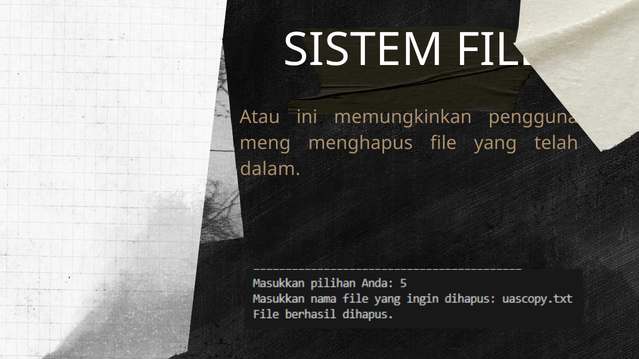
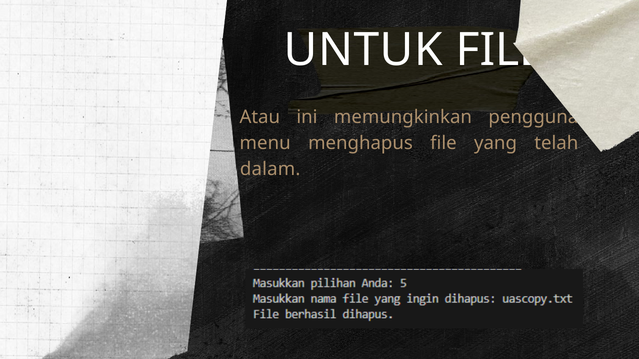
SISTEM: SISTEM -> UNTUK (363, 50)
meng: meng -> menu (265, 143)
